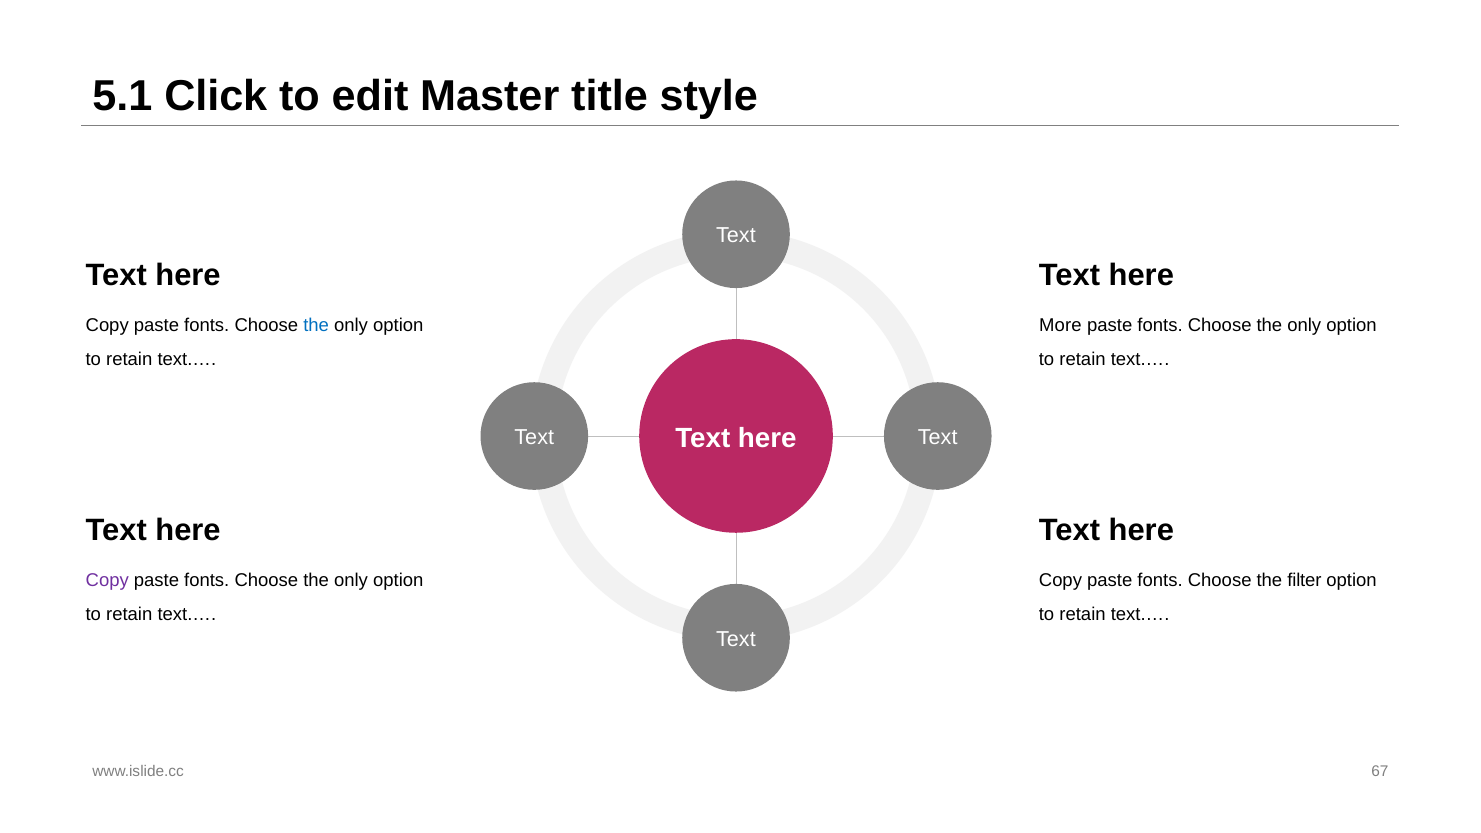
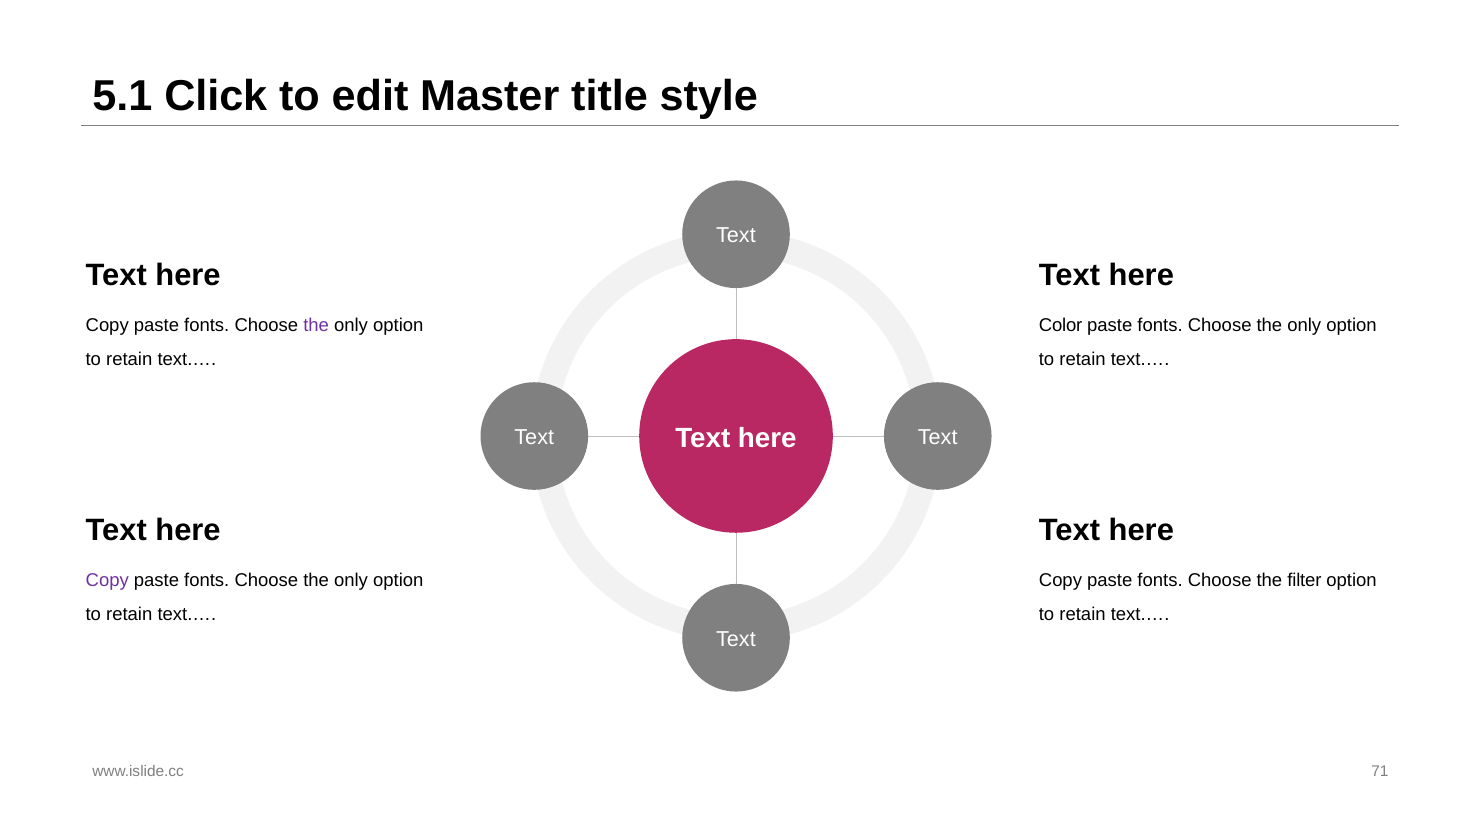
the colour: blue -> purple (316, 326)
More: More -> Color (1061, 326)
67: 67 -> 71 (1380, 772)
